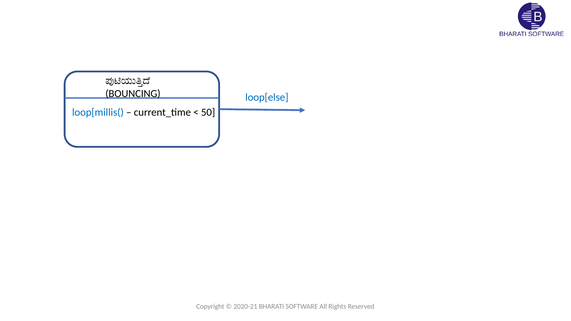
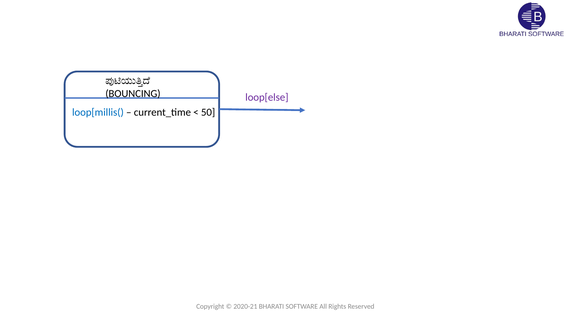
loop[else colour: blue -> purple (267, 97)
